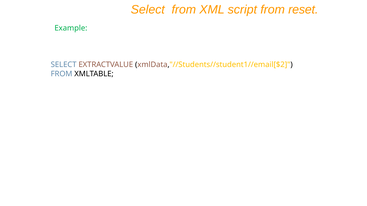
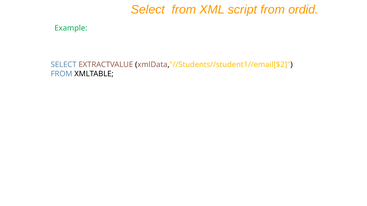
reset: reset -> ordid (303, 10)
